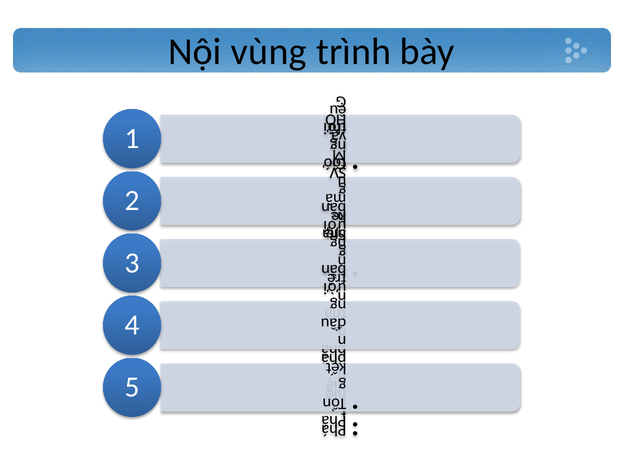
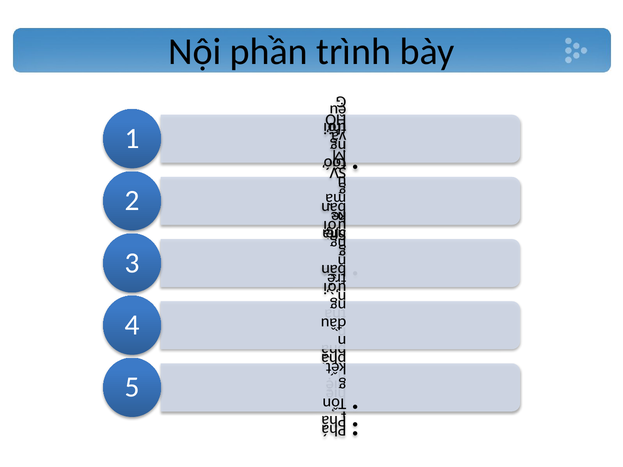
vùng: vùng -> phần (269, 52)
